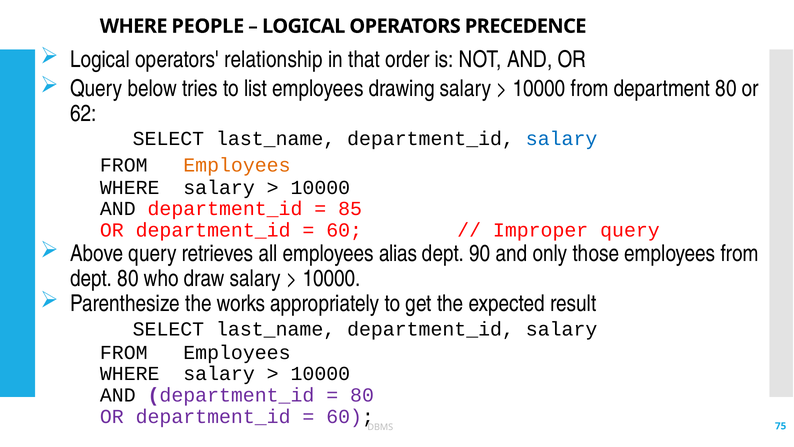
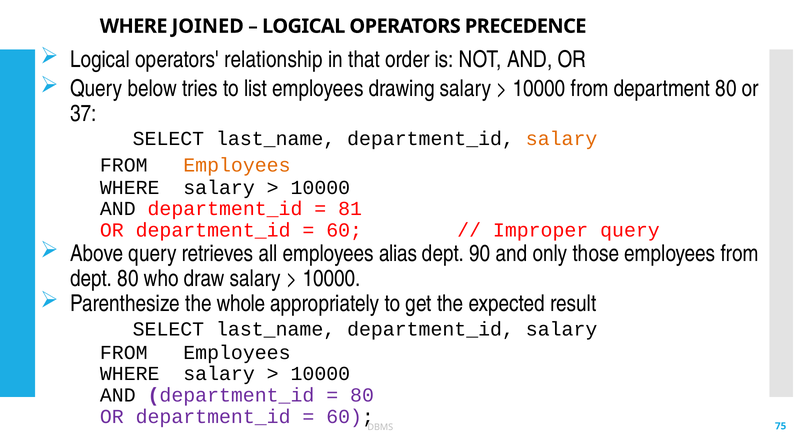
PEOPLE: PEOPLE -> JOINED (208, 26)
62: 62 -> 37 (83, 113)
salary colour: blue -> orange (562, 139)
85: 85 -> 81 (350, 209)
works: works -> whole (241, 303)
